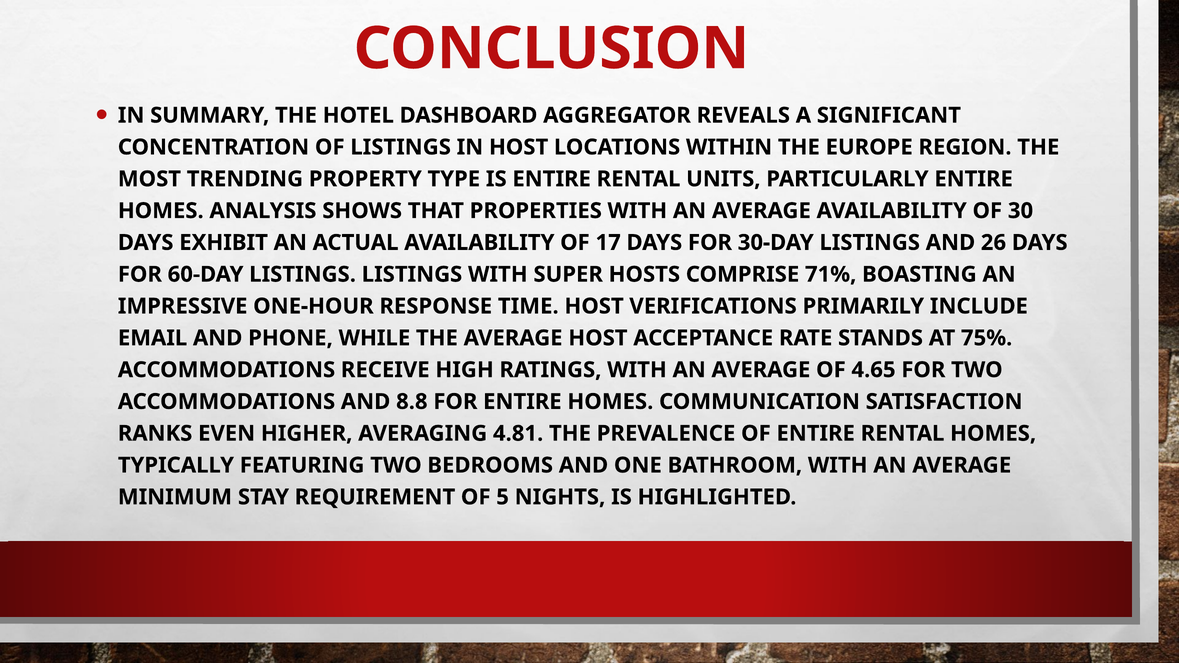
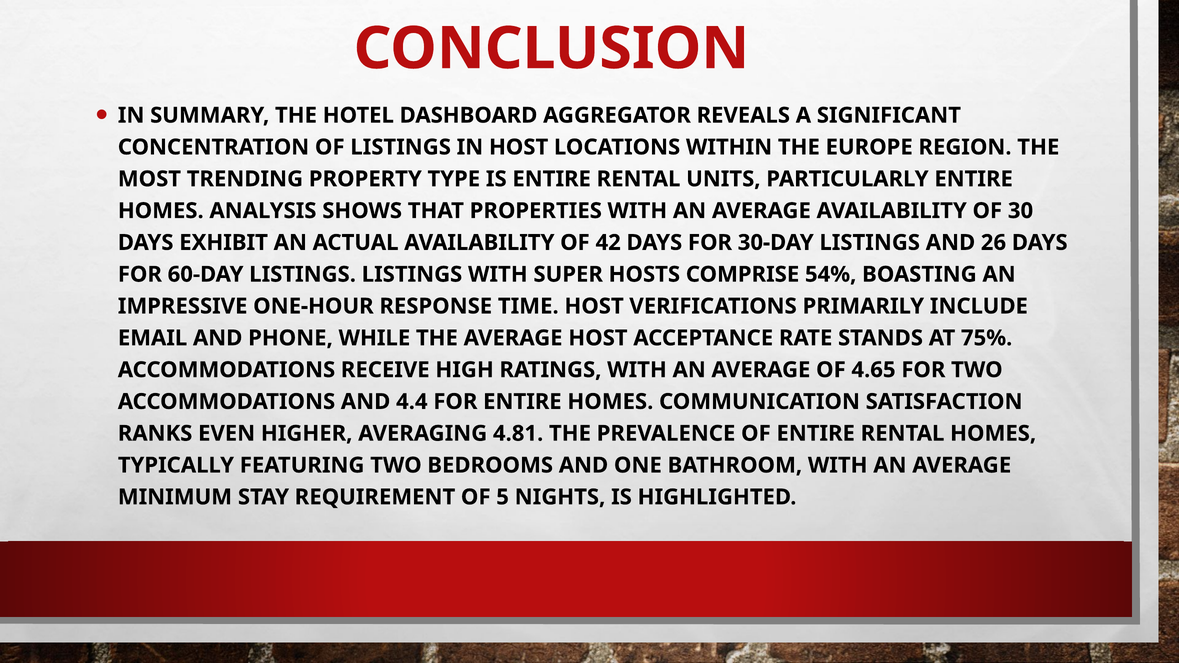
17: 17 -> 42 (608, 243)
71%: 71% -> 54% (831, 274)
8.8: 8.8 -> 4.4 (412, 402)
